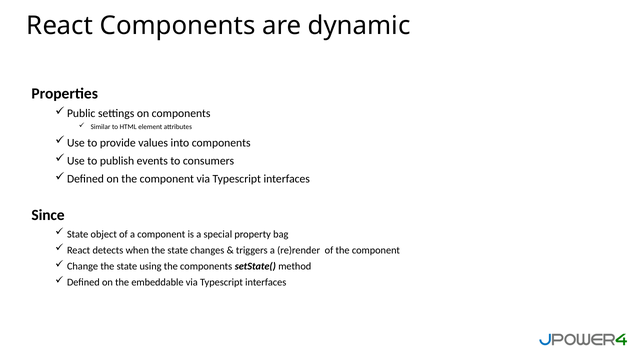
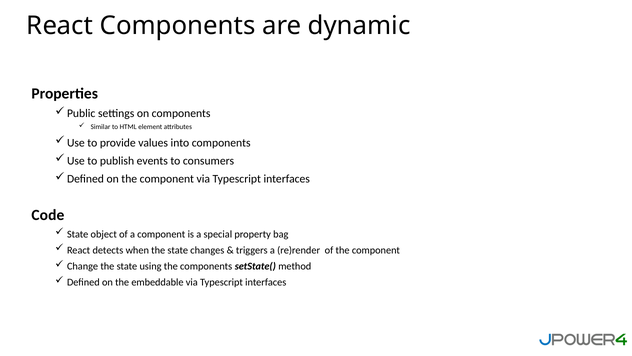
Since: Since -> Code (48, 215)
